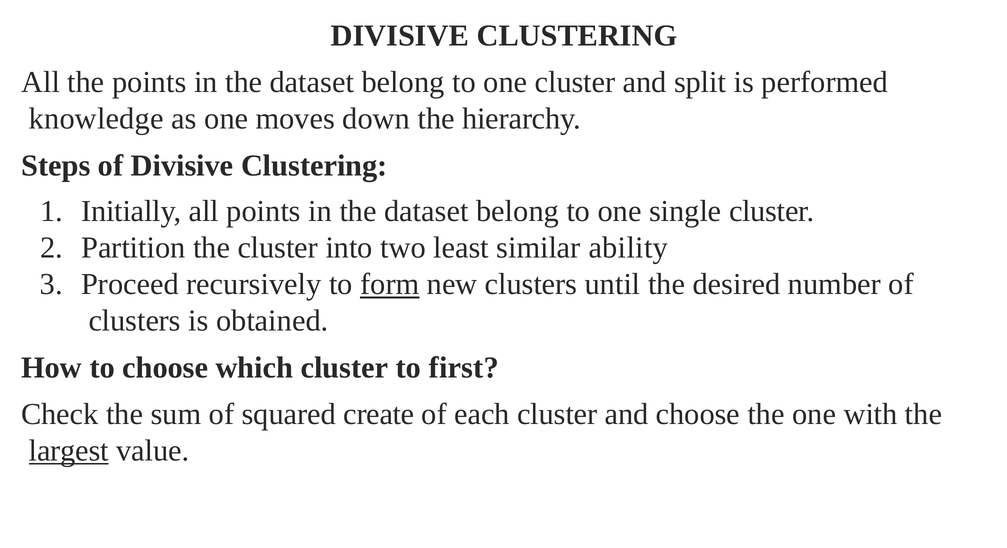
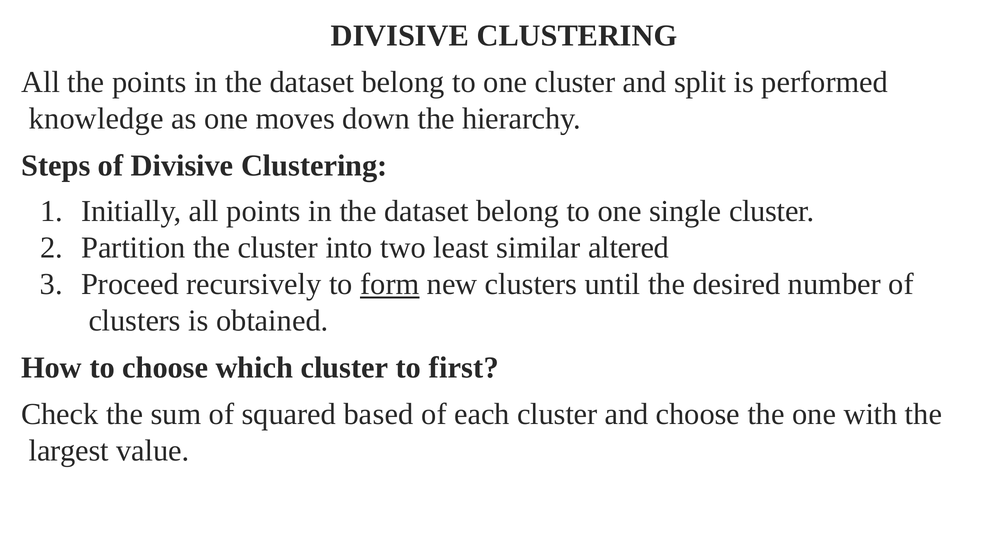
ability: ability -> altered (629, 248)
create: create -> based (379, 414)
largest underline: present -> none (69, 451)
